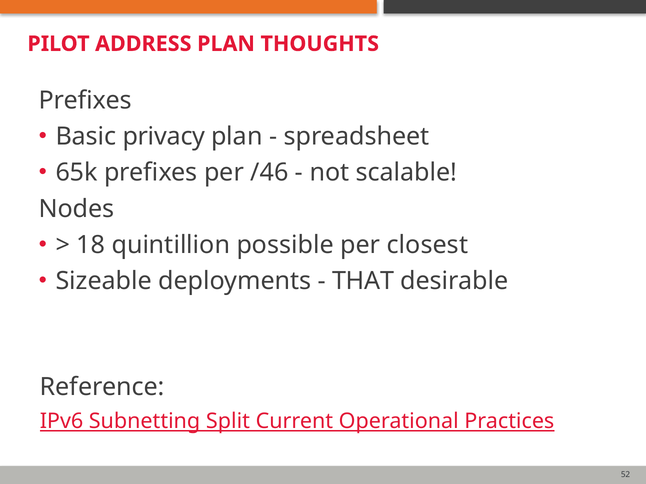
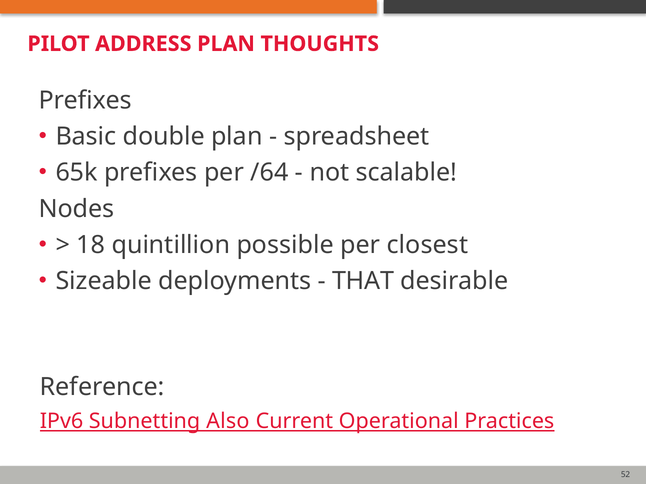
privacy: privacy -> double (164, 137)
/46: /46 -> /64 (269, 173)
Split: Split -> Also (228, 421)
